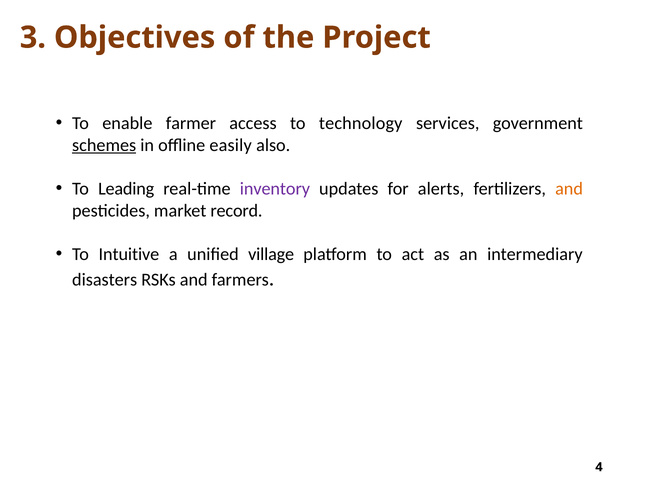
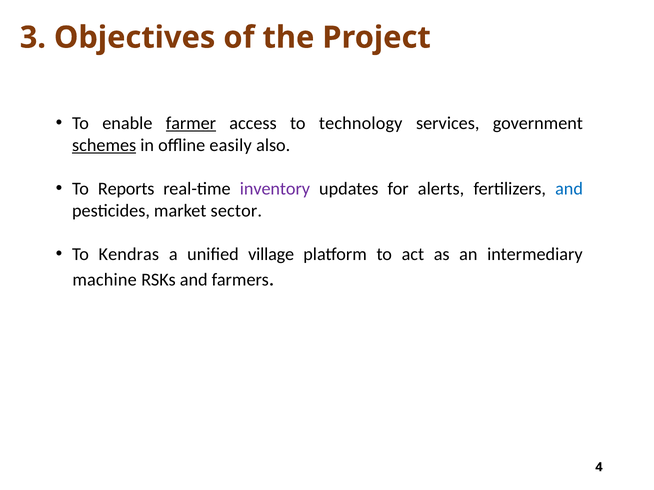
farmer underline: none -> present (191, 124)
Leading: Leading -> Reports (126, 189)
and colour: orange -> blue (569, 189)
record: record -> sector (236, 211)
Intuitive: Intuitive -> Kendras (129, 255)
disasters: disasters -> machine (105, 280)
